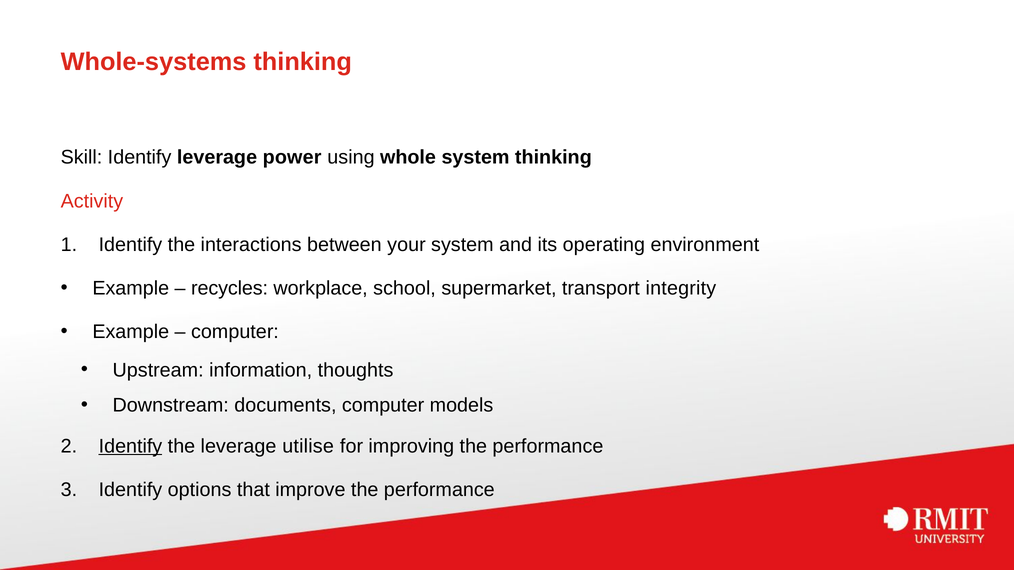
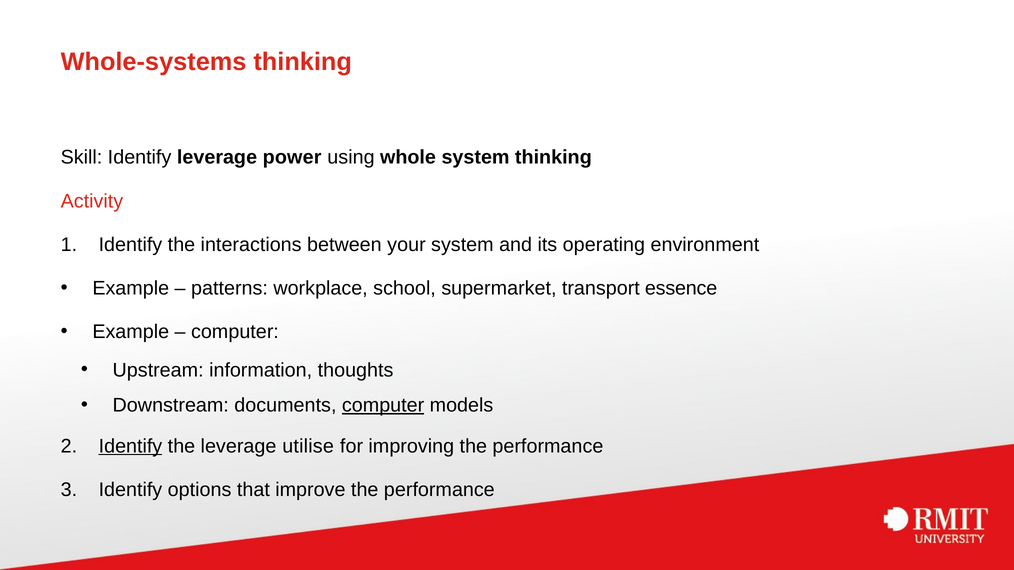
recycles: recycles -> patterns (230, 289)
integrity: integrity -> essence (681, 289)
computer underline: none -> present (383, 405)
